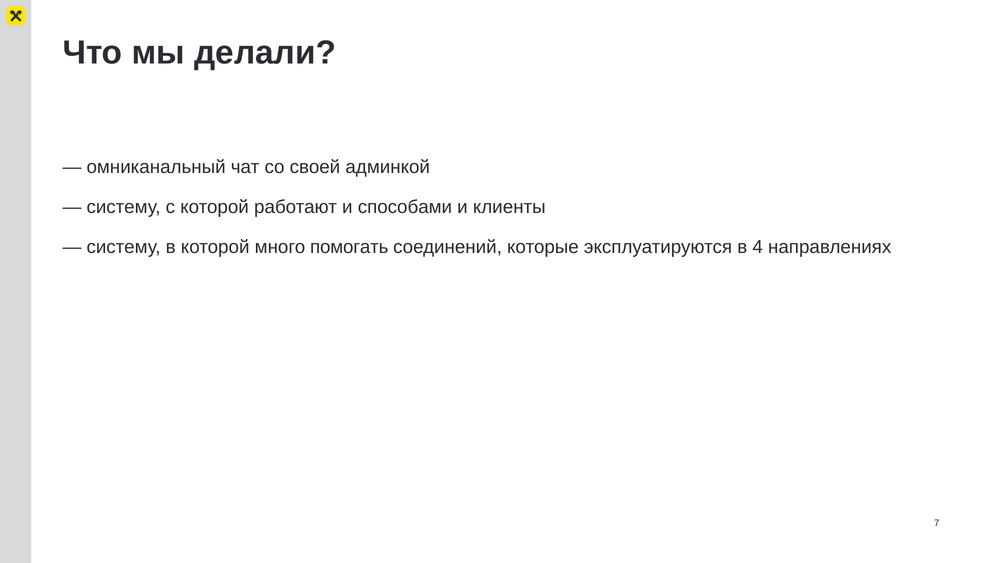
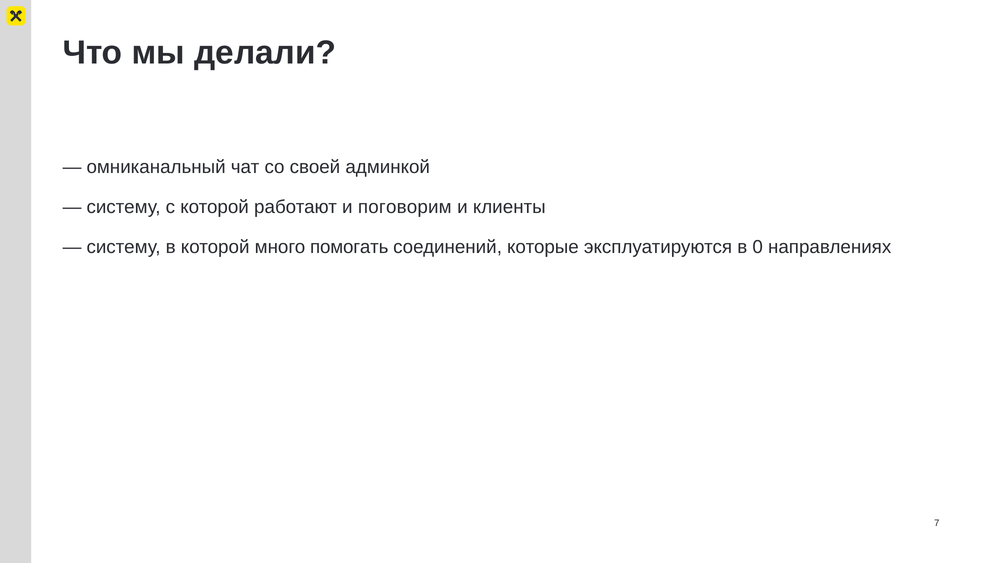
способами: способами -> поговорим (405, 207)
4: 4 -> 0 (758, 248)
